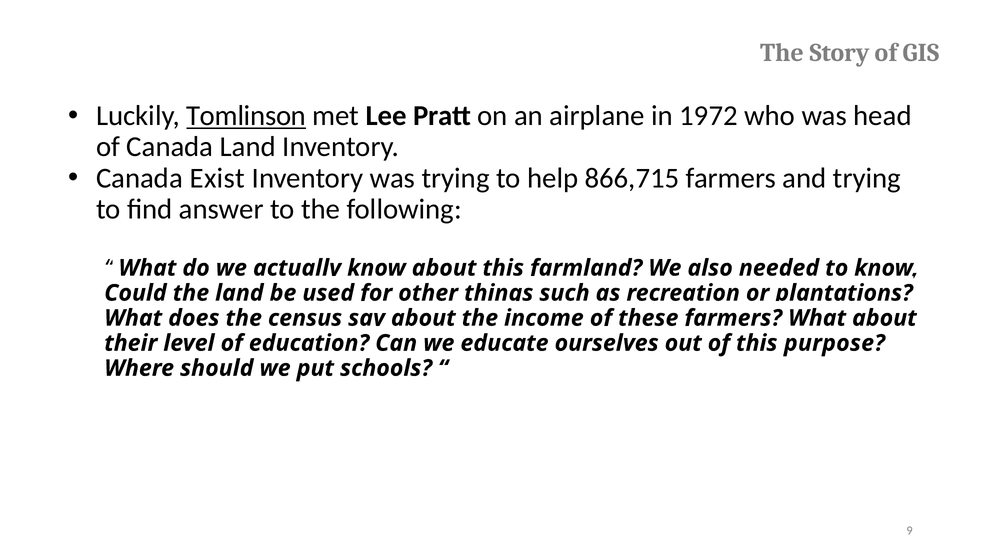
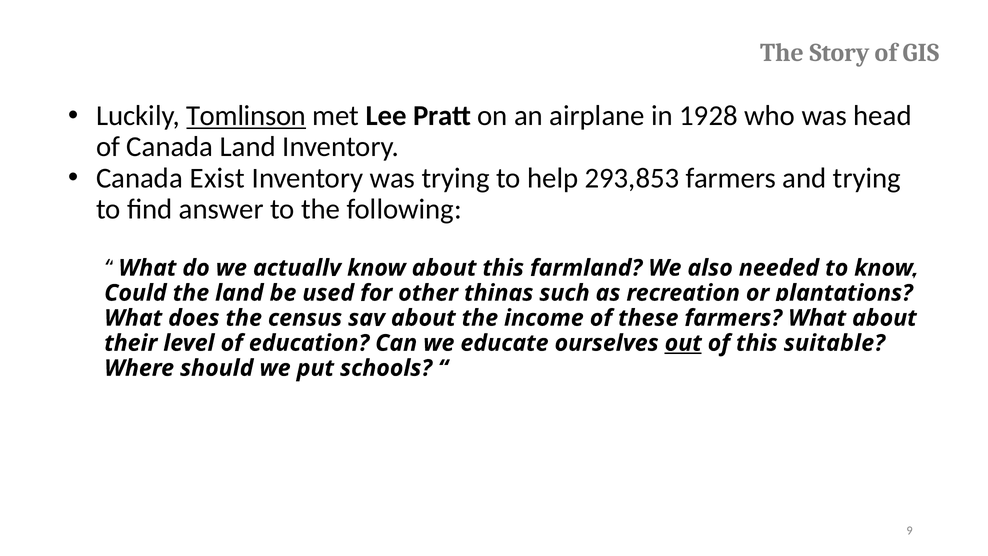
1972: 1972 -> 1928 (709, 116)
866,715: 866,715 -> 293,853 (632, 178)
out underline: none -> present (683, 343)
purpose: purpose -> suitable (834, 343)
